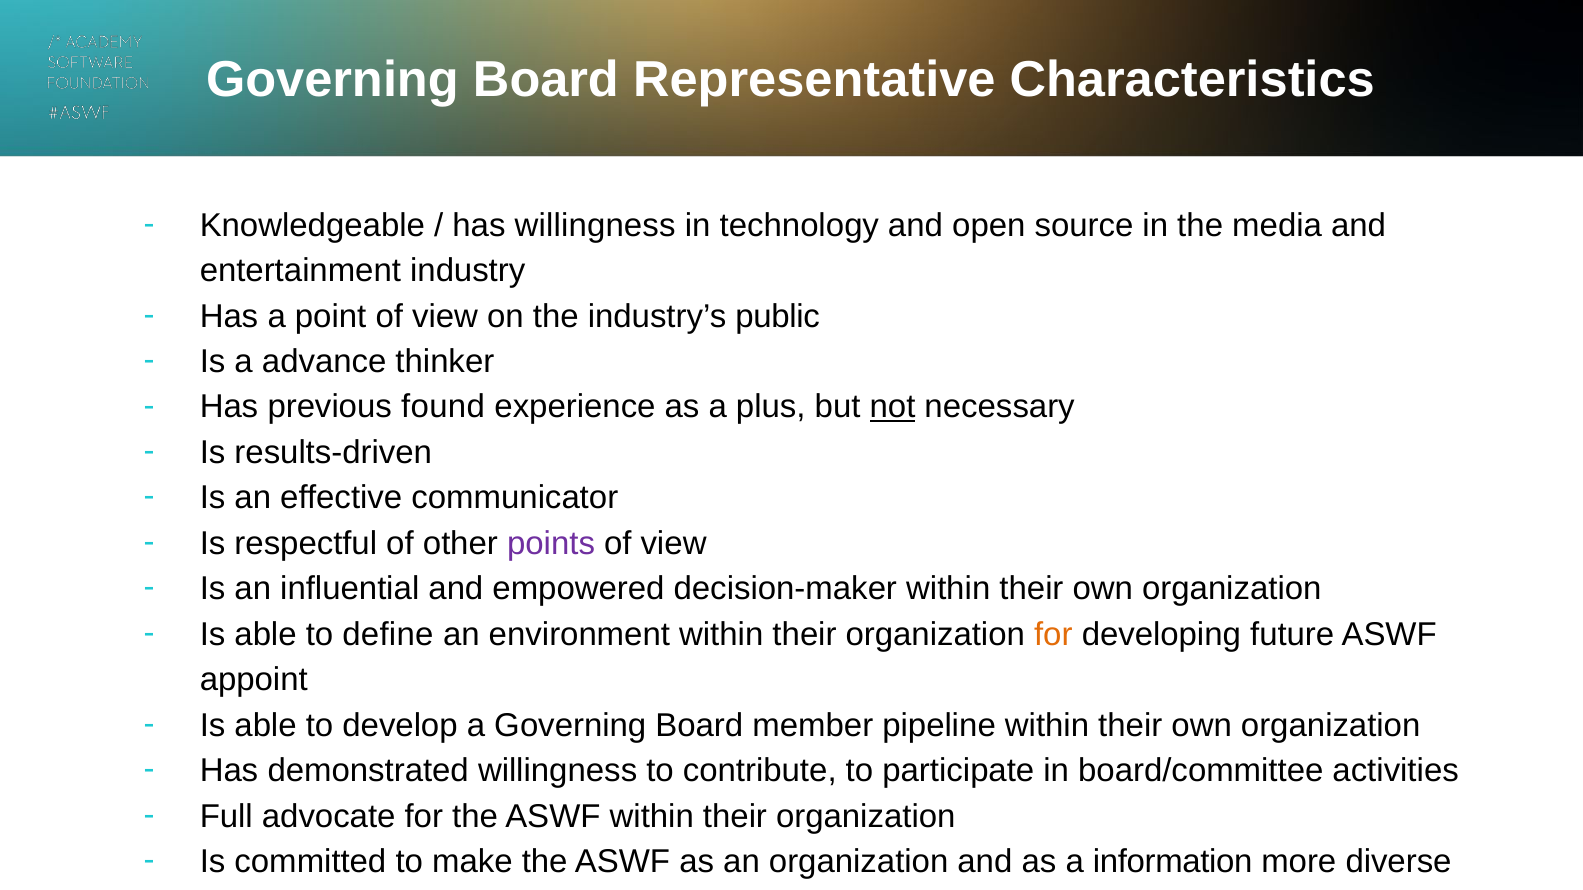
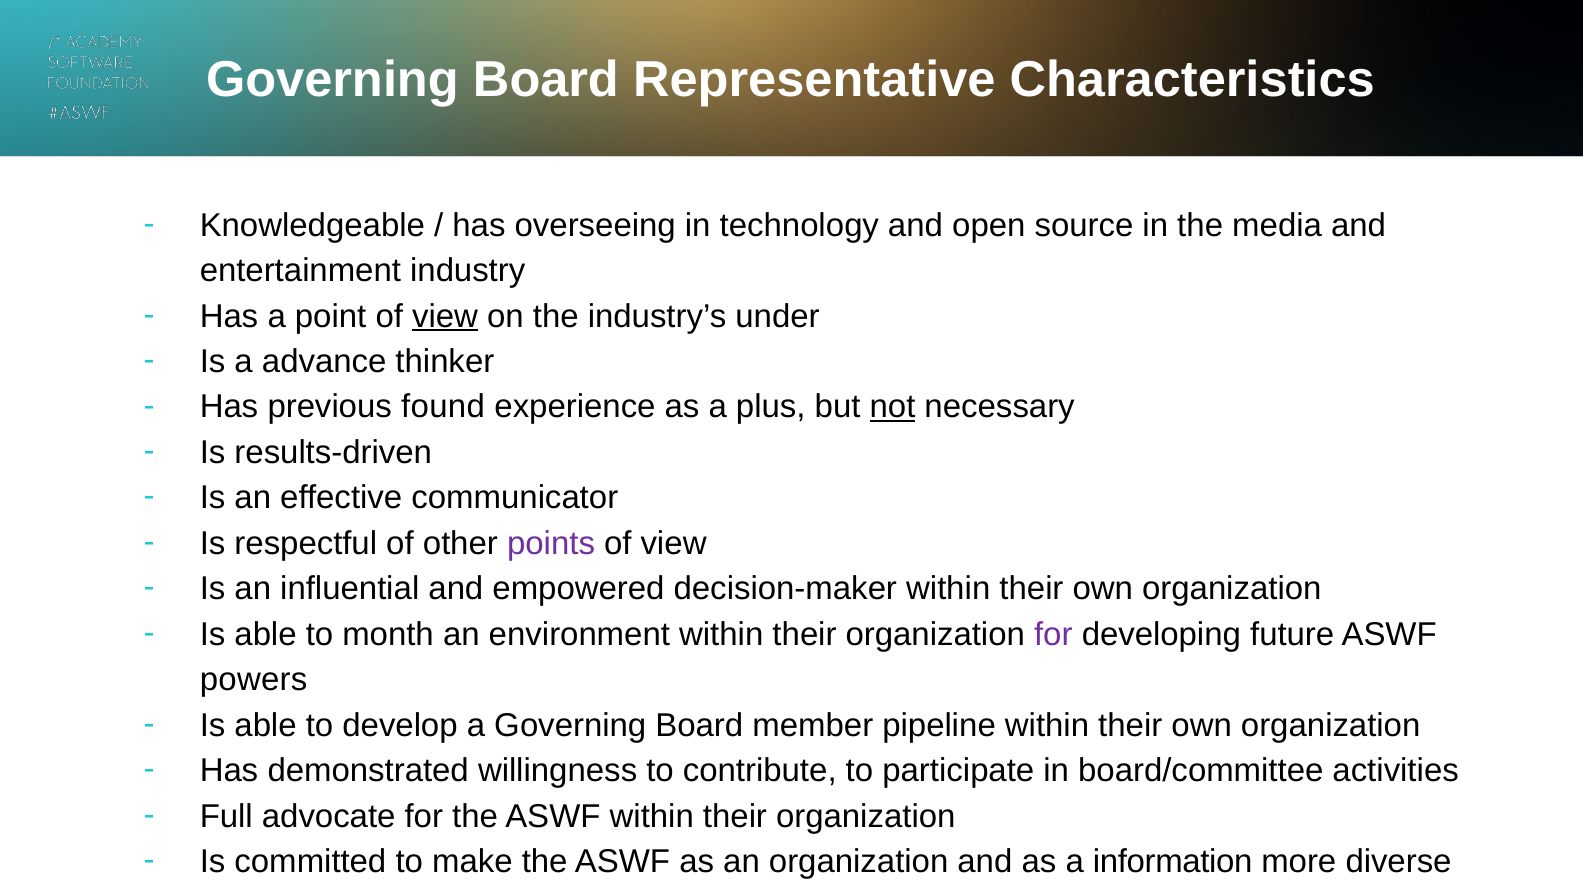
has willingness: willingness -> overseeing (595, 225)
view underline: none -> present (445, 316)
public: public -> under (778, 316)
define: define -> month (388, 635)
for colour: orange -> purple (1053, 635)
appoint: appoint -> powers (254, 680)
